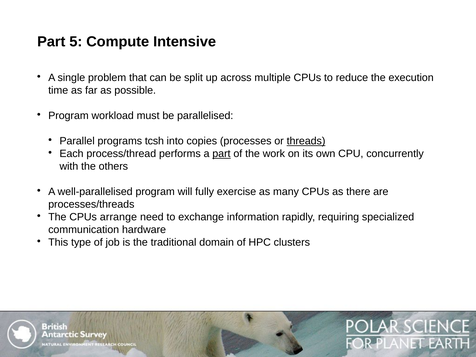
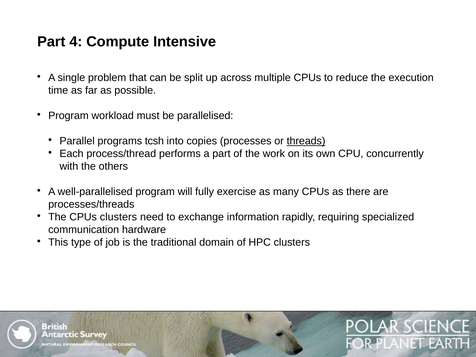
5: 5 -> 4 (76, 42)
part underline: present -> none (221, 154)
CPUs arrange: arrange -> clusters (118, 217)
